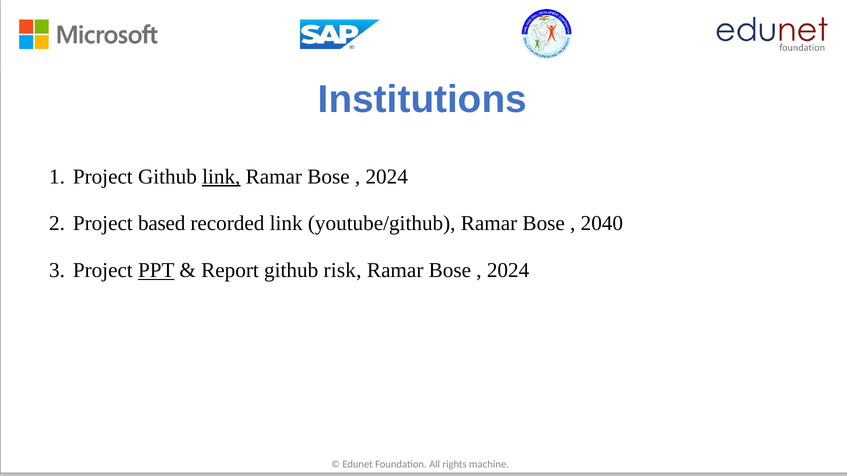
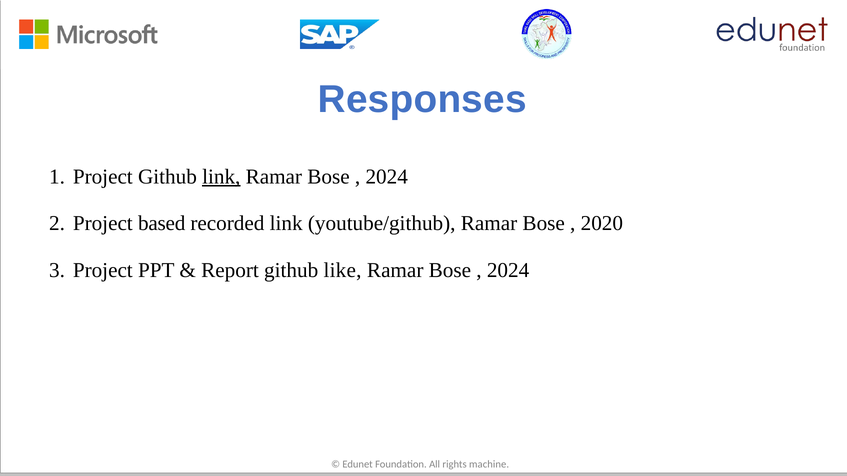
Institutions: Institutions -> Responses (422, 100)
2040: 2040 -> 2020 (602, 224)
PPT underline: present -> none (156, 271)
risk: risk -> like (343, 271)
